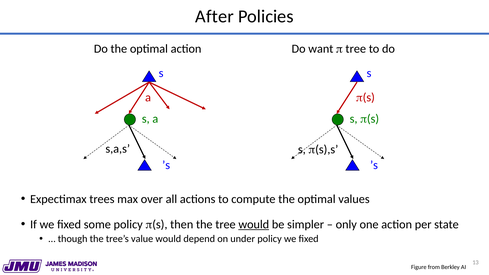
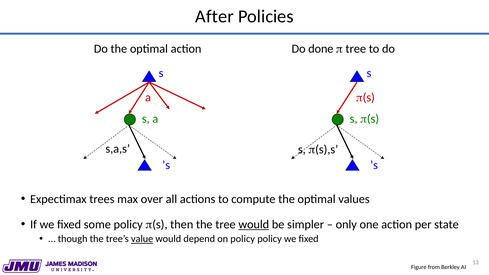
want: want -> done (321, 49)
value underline: none -> present (142, 239)
on under: under -> policy (243, 239)
